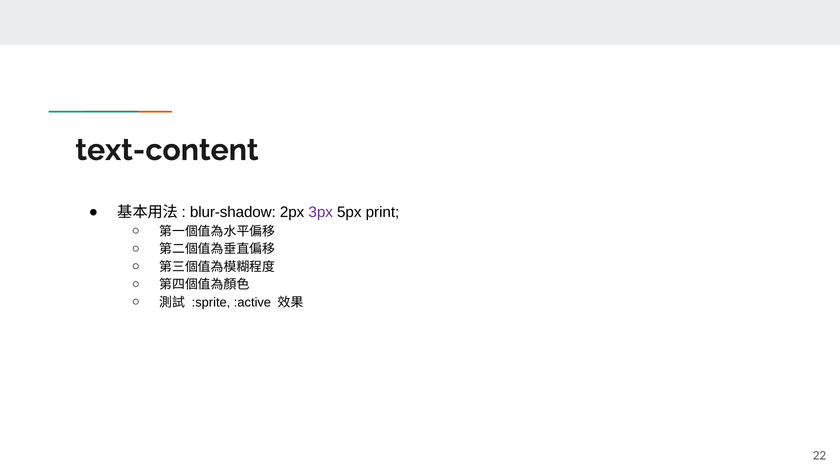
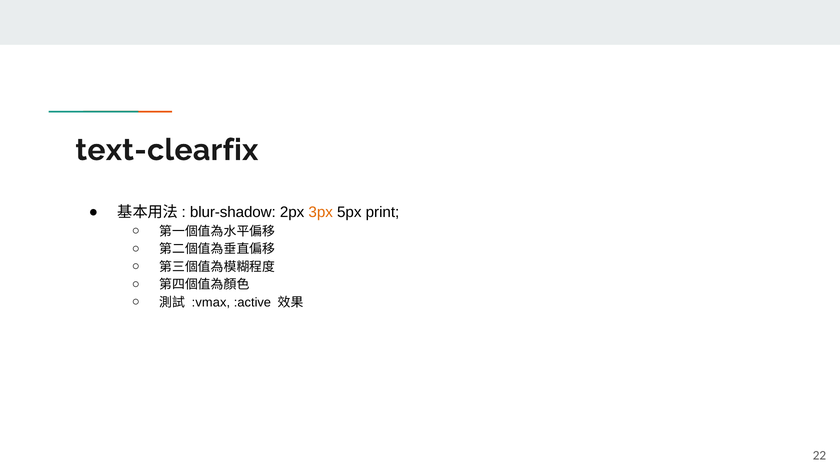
text-content: text-content -> text-clearfix (167, 150)
3px colour: purple -> orange (321, 212)
:sprite: :sprite -> :vmax (211, 302)
